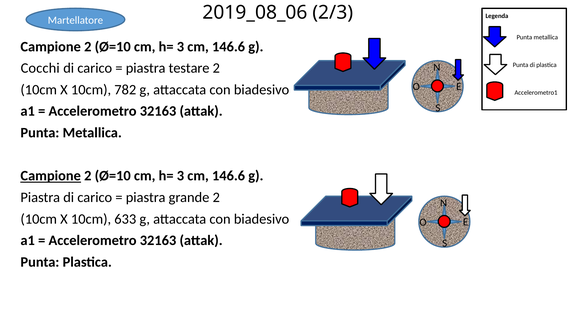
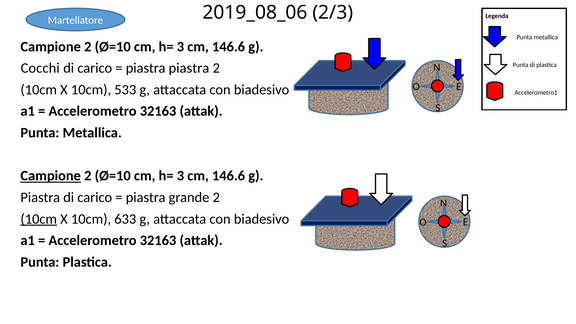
piastra testare: testare -> piastra (189, 68)
782: 782 -> 533 (125, 90)
10cm underline: none -> present (39, 219)
